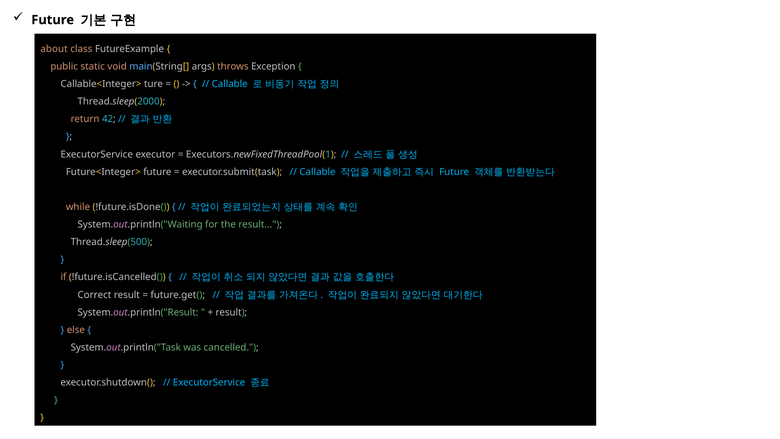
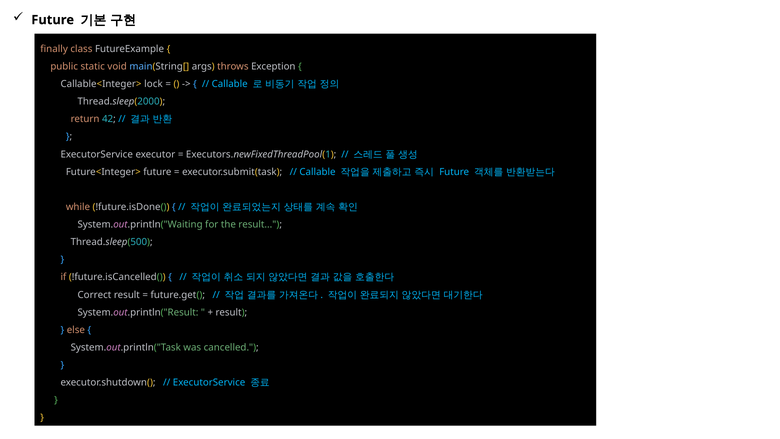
about: about -> finally (54, 49)
ture: ture -> lock (153, 84)
